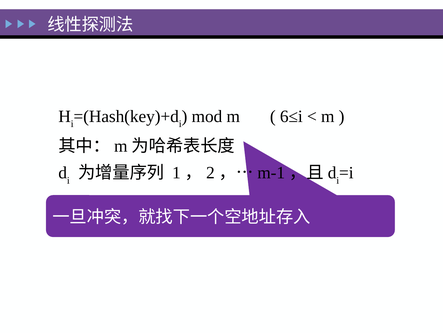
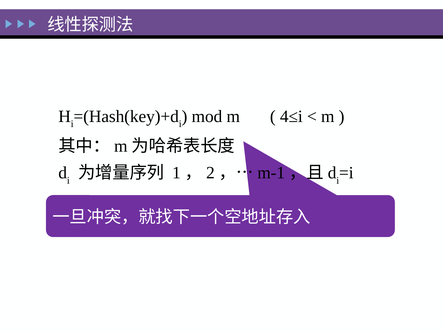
6≤i: 6≤i -> 4≤i (291, 116)
